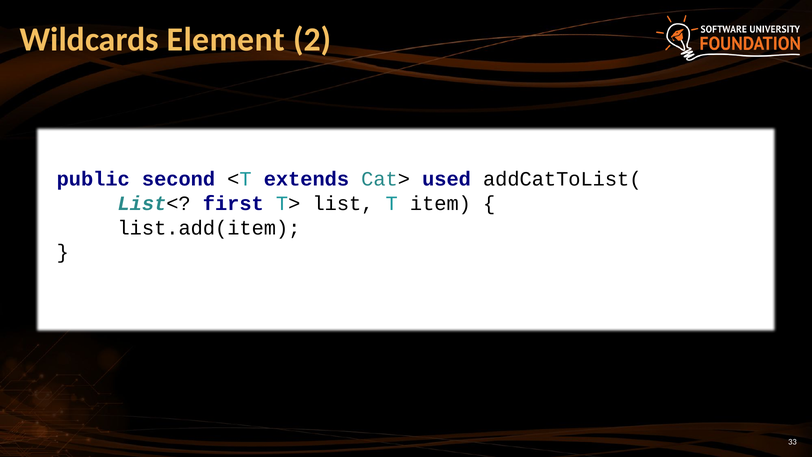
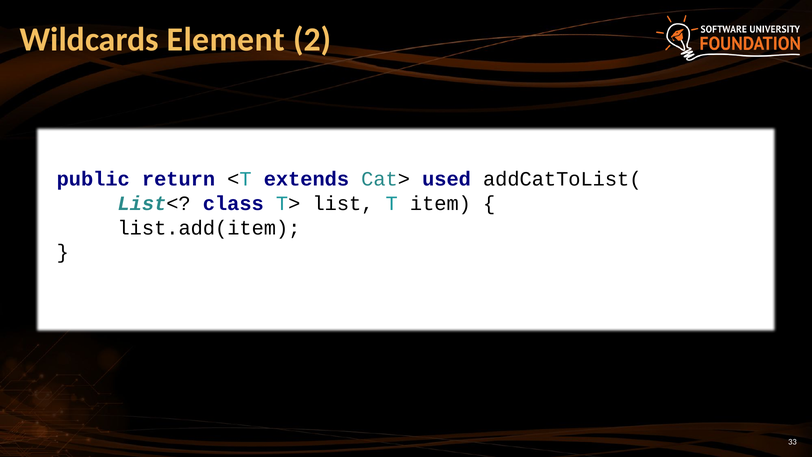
second: second -> return (179, 179)
first: first -> class (233, 203)
